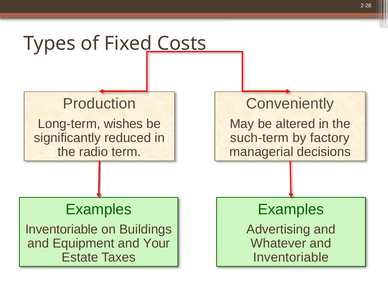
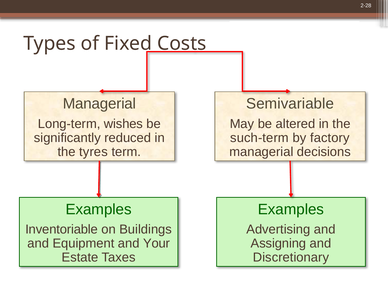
Production: Production -> Managerial (99, 104)
Conveniently: Conveniently -> Semivariable (290, 104)
radio: radio -> tyres (94, 152)
Whatever: Whatever -> Assigning (278, 243)
Inventoriable: Inventoriable -> Discretionary (291, 257)
